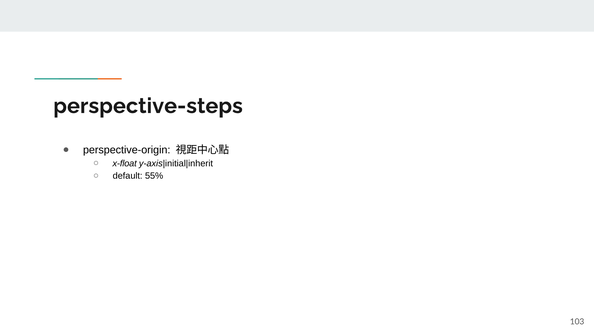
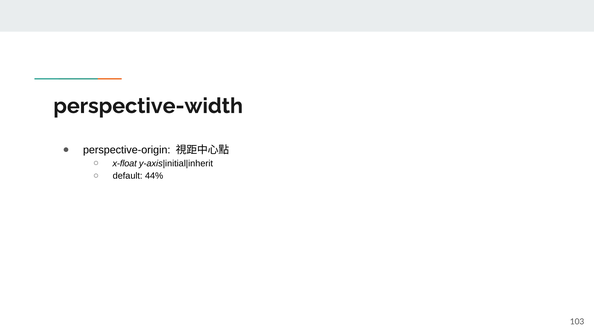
perspective-steps: perspective-steps -> perspective-width (148, 106)
55%: 55% -> 44% (154, 176)
